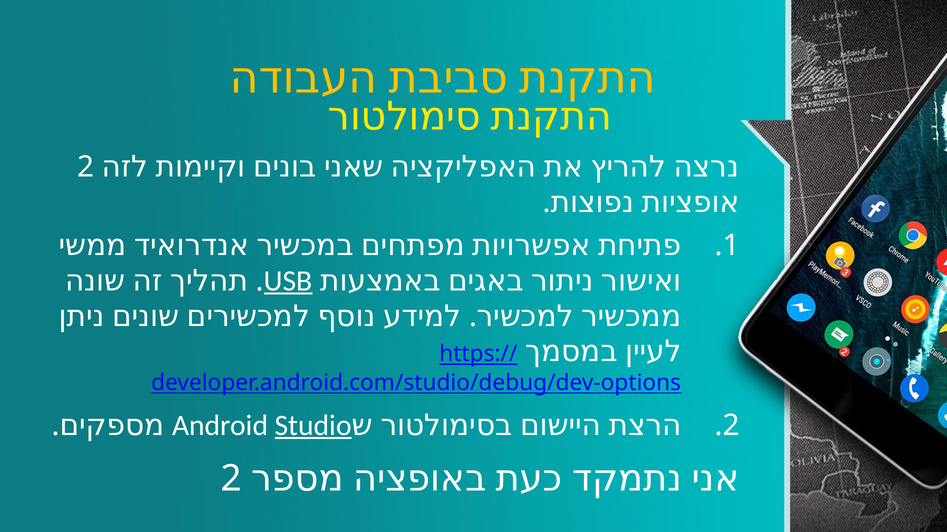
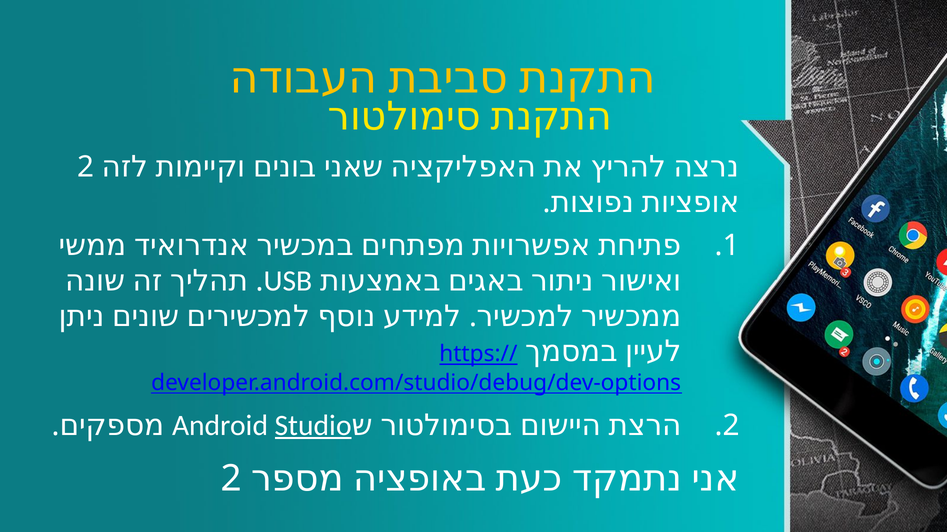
USB underline: present -> none (288, 281)
